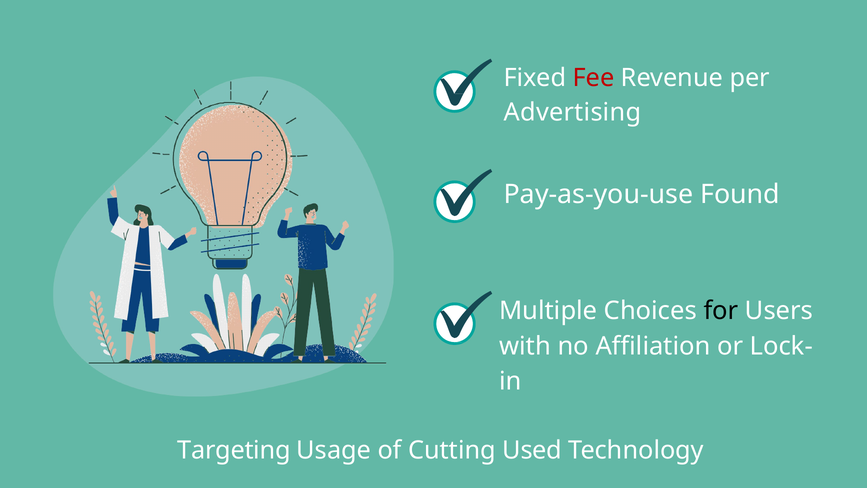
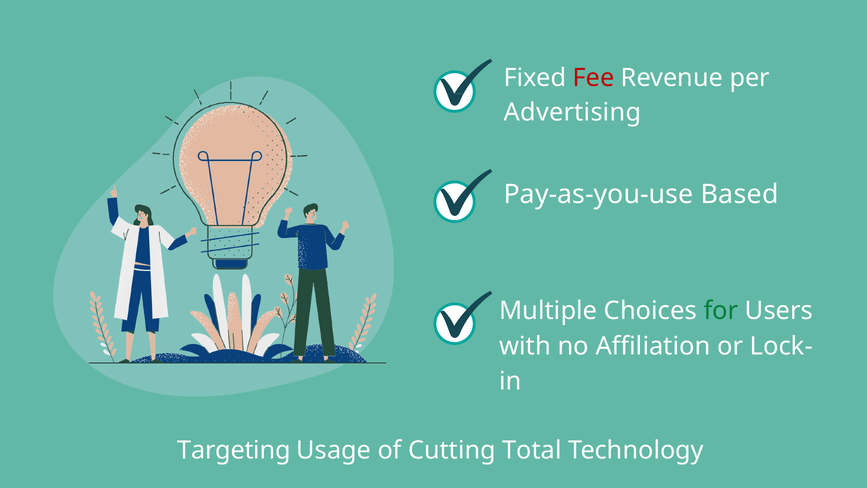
Found: Found -> Based (740, 194)
for colour: black -> green (721, 311)
Used: Used -> Total (532, 450)
